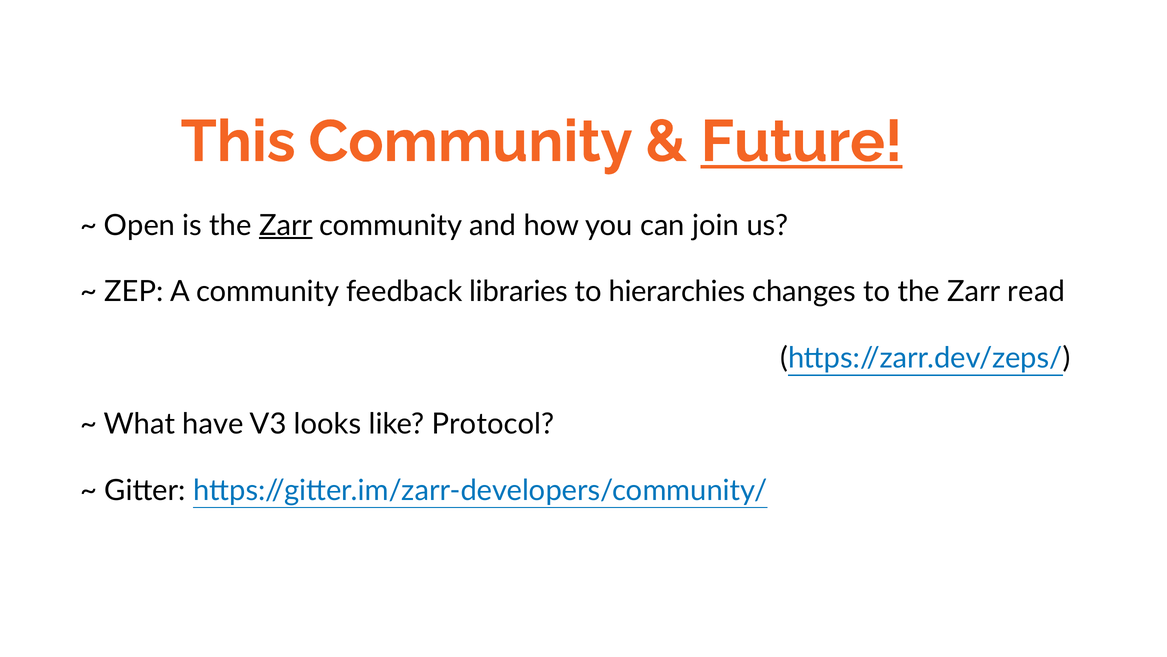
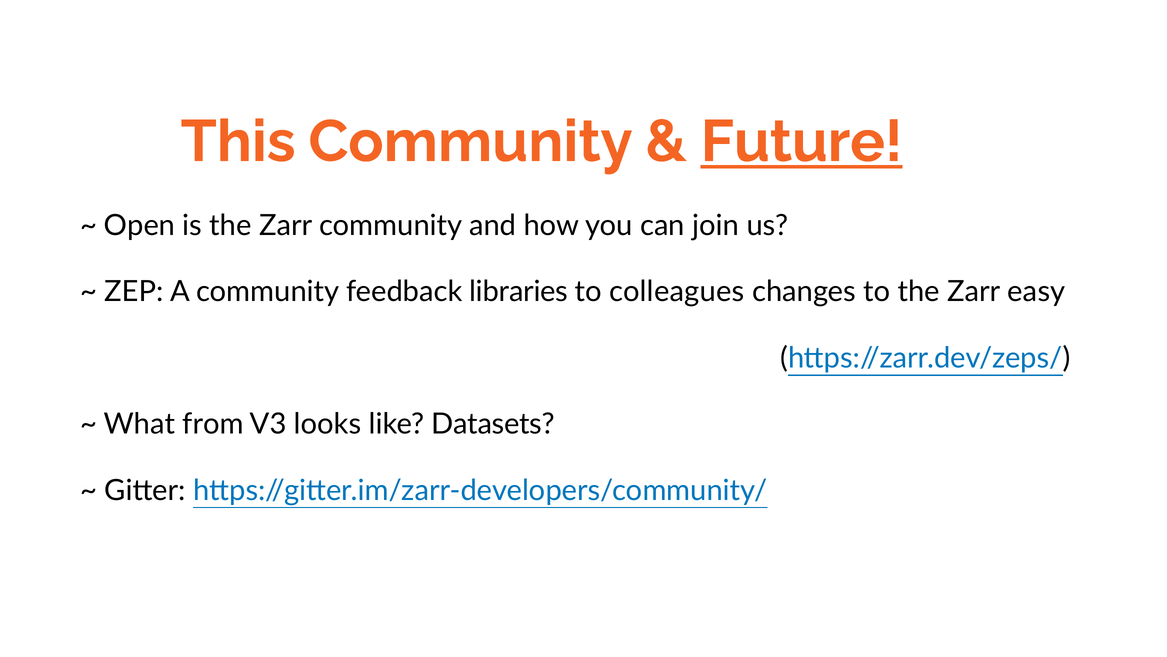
Zarr underline: present -> none (286, 225)
hierarchies: hierarchies -> colleagues (677, 292)
read: read -> easy (1036, 292)
have: have -> from (213, 424)
Protocol: Protocol -> Datasets (493, 424)
